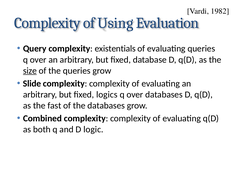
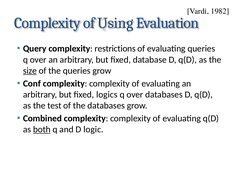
existentials: existentials -> restrictions (115, 49)
Slide: Slide -> Conf (32, 84)
fast: fast -> test (54, 106)
both underline: none -> present (42, 129)
